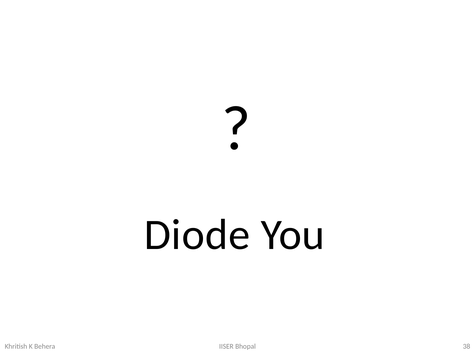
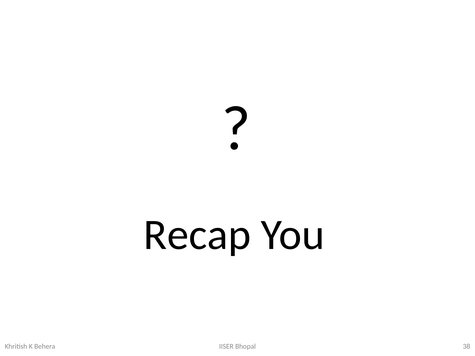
Diode: Diode -> Recap (197, 235)
